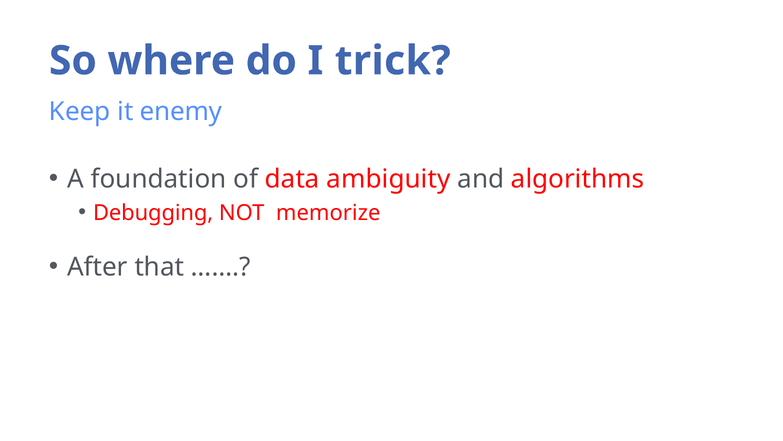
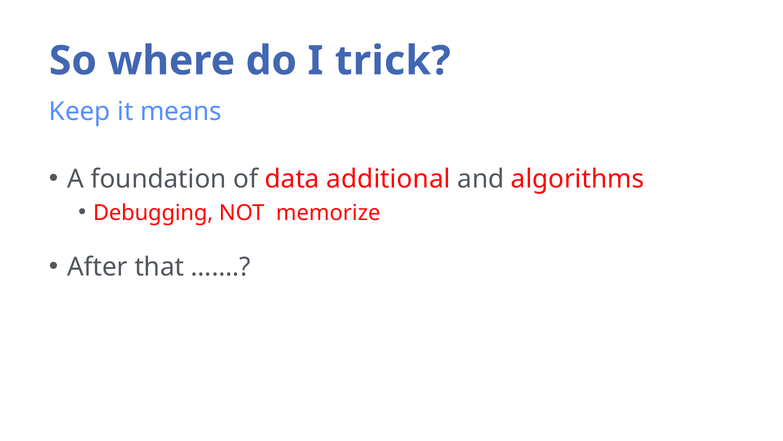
enemy: enemy -> means (181, 111)
ambiguity: ambiguity -> additional (388, 179)
